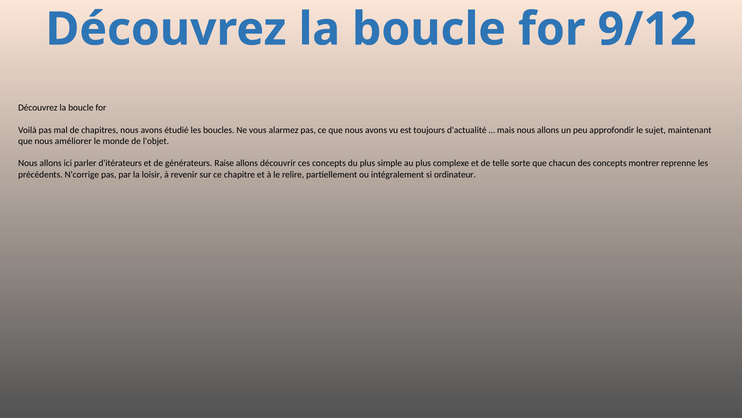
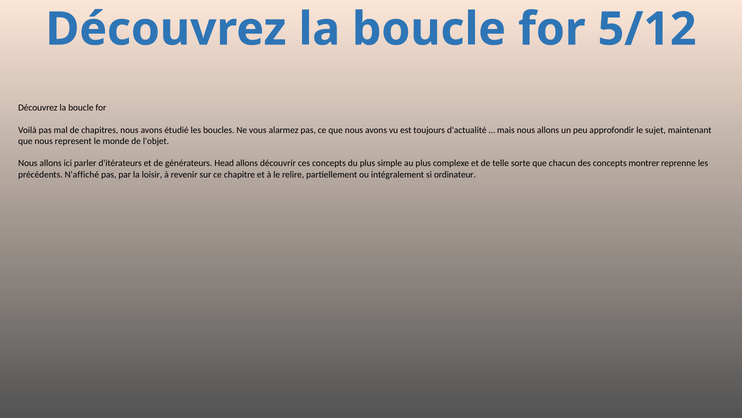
9/12: 9/12 -> 5/12 (647, 29)
améliorer: améliorer -> represent (73, 141)
Raise: Raise -> Head (224, 163)
N'corrige: N'corrige -> N'affiché (82, 174)
